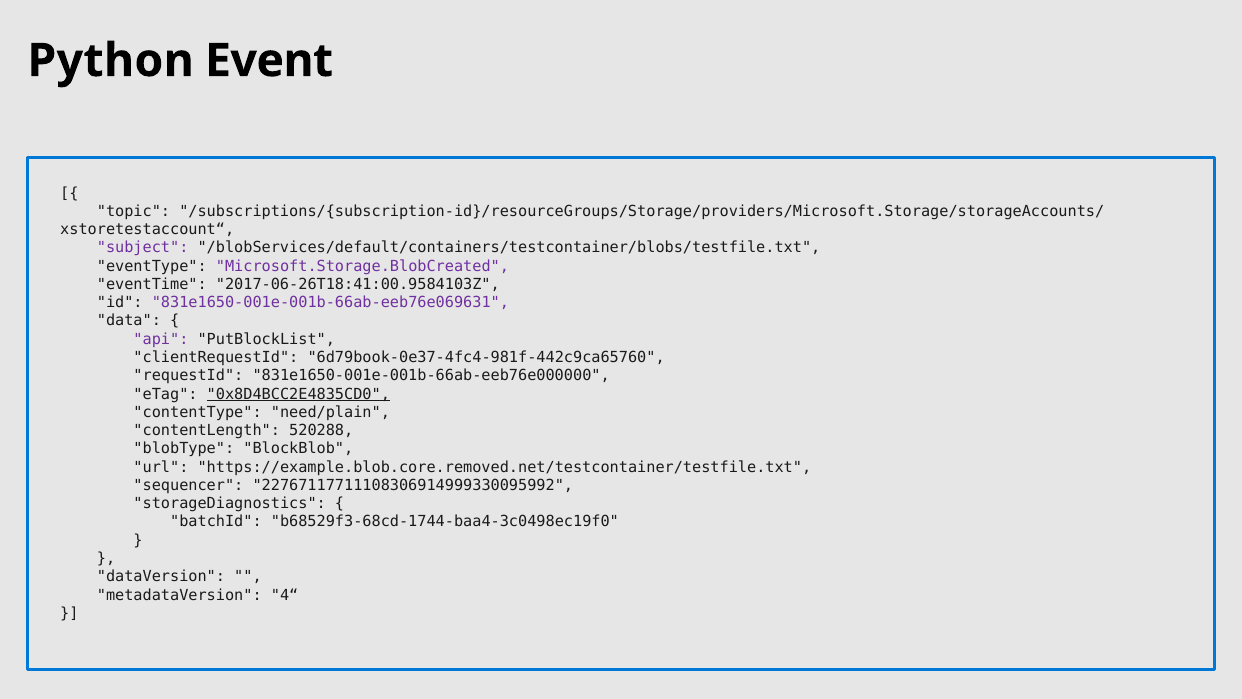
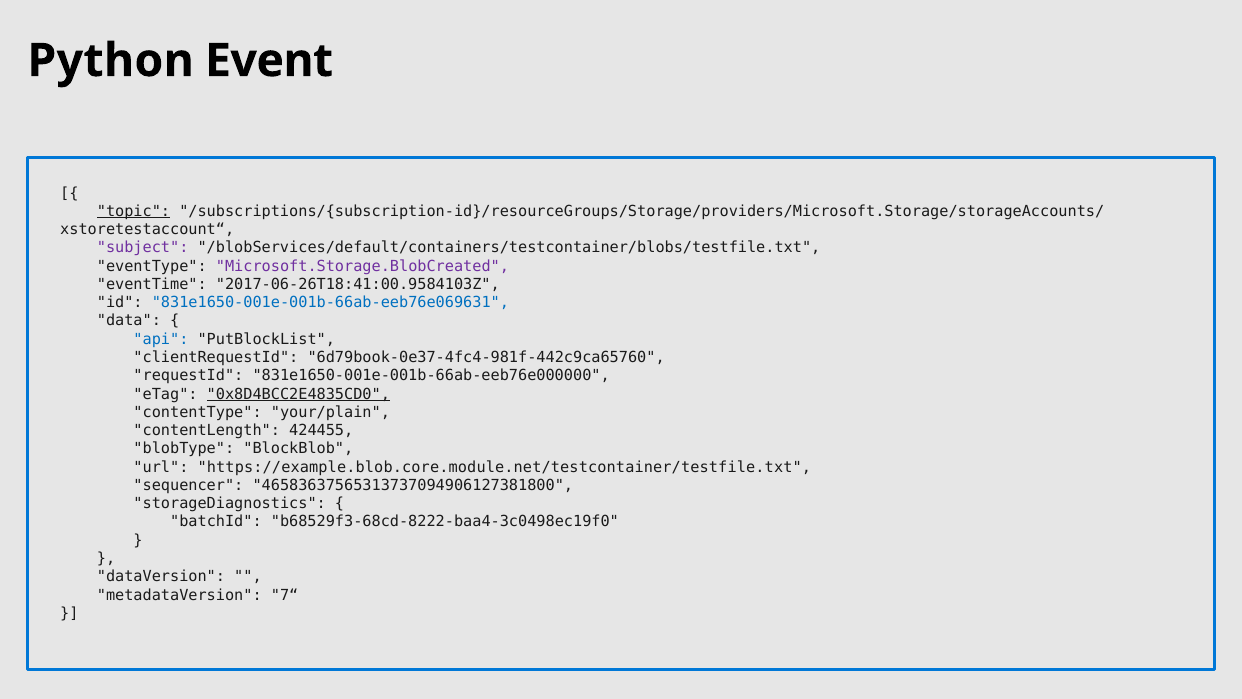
topic underline: none -> present (134, 211)
831e1650-001e-001b-66ab-eeb76e069631 colour: purple -> blue (330, 302)
api colour: purple -> blue (161, 339)
need/plain: need/plain -> your/plain (330, 412)
520288: 520288 -> 424455 (321, 430)
https://example.blob.core.removed.net/testcontainer/testfile.txt: https://example.blob.core.removed.net/testcontainer/testfile.txt -> https://example.blob.core.module.net/testcontainer/testfile.txt (504, 467)
22767117711108306914999330095992: 22767117711108306914999330095992 -> 46583637565313737094906127381800 (413, 485)
b68529f3-68cd-1744-baa4-3c0498ec19f0: b68529f3-68cd-1744-baa4-3c0498ec19f0 -> b68529f3-68cd-8222-baa4-3c0498ec19f0 (445, 522)
4“: 4“ -> 7“ (285, 595)
